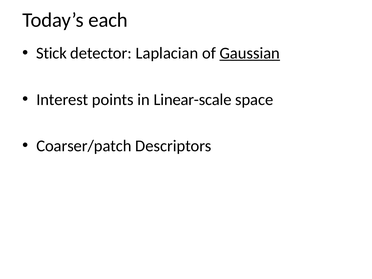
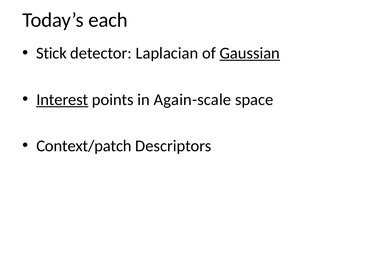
Interest underline: none -> present (62, 100)
Linear-scale: Linear-scale -> Again-scale (192, 100)
Coarser/patch: Coarser/patch -> Context/patch (84, 146)
